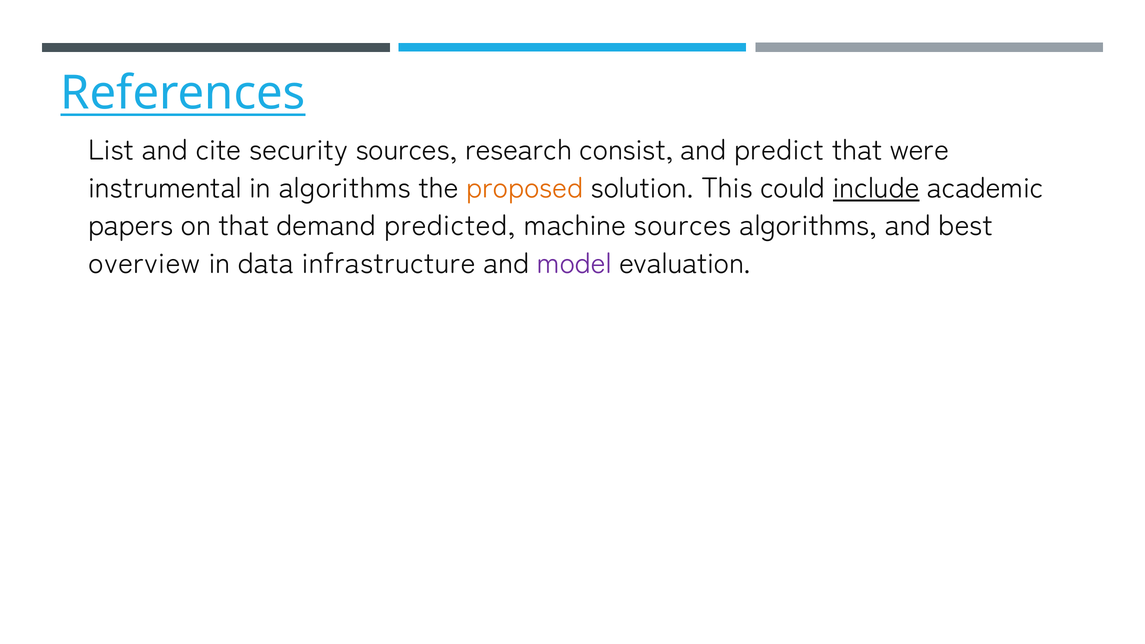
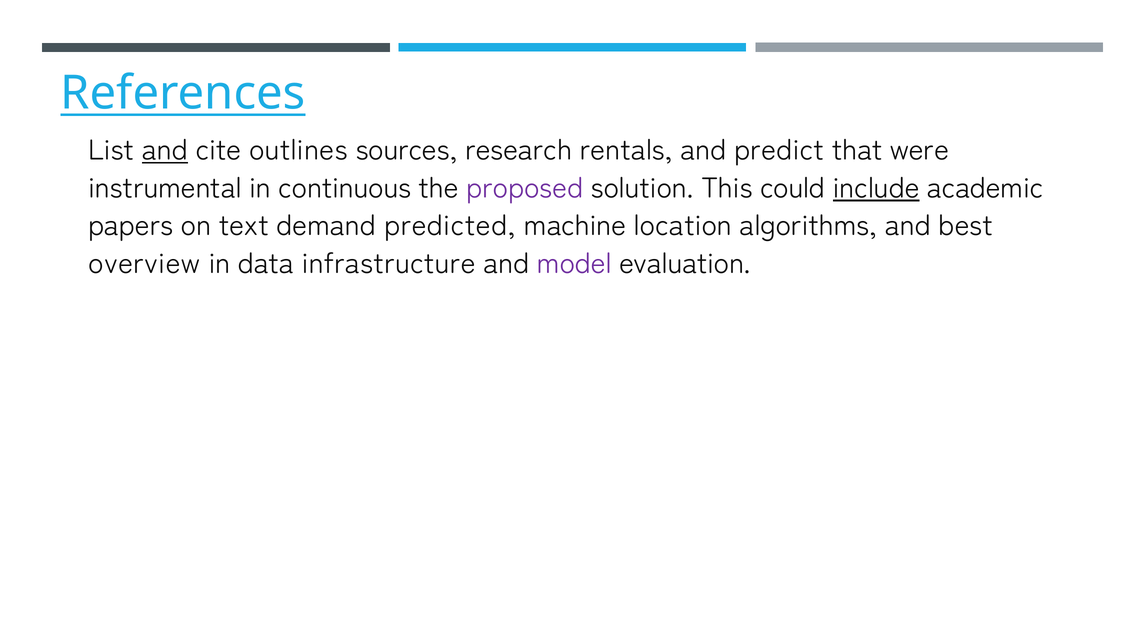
and underline: none -> present (165, 150)
security: security -> outlines (298, 150)
consist: consist -> rentals (626, 150)
in algorithms: algorithms -> continuous (345, 188)
proposed colour: orange -> purple (525, 188)
on that: that -> text (244, 226)
machine sources: sources -> location (683, 226)
